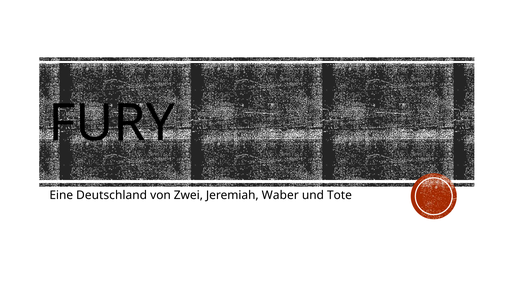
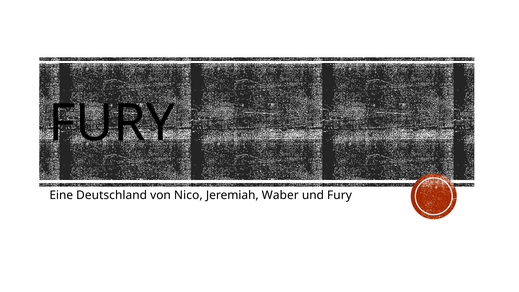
Zwei: Zwei -> Nico (188, 195)
und Tote: Tote -> Fury (339, 195)
